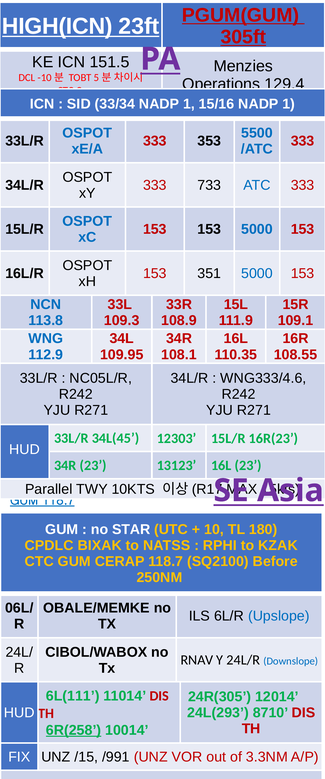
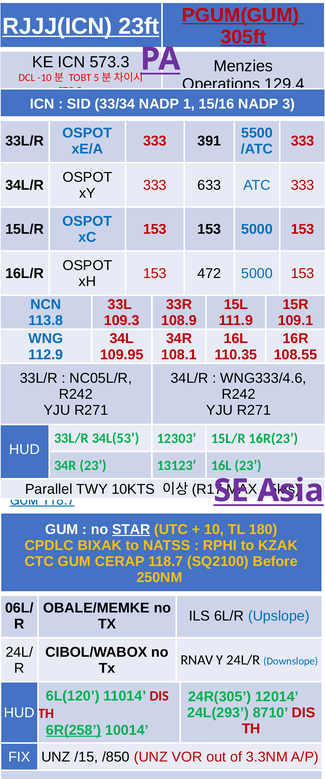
HIGH(ICN: HIGH(ICN -> RJJJ(ICN (57, 26)
151.5: 151.5 -> 573.3 (110, 62)
15/16 NADP 1: 1 -> 3 (289, 104)
353: 353 -> 391 (209, 141)
733: 733 -> 633 (209, 185)
351: 351 -> 472 (209, 273)
34L(45: 34L(45 -> 34L(53 (115, 437)
STAR underline: none -> present (131, 528)
6L(111: 6L(111 -> 6L(120 (73, 695)
/991: /991 -> /850 (116, 756)
